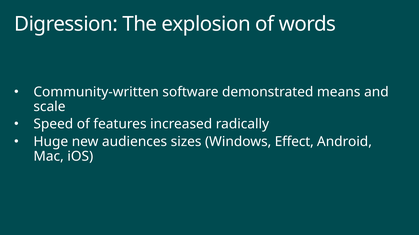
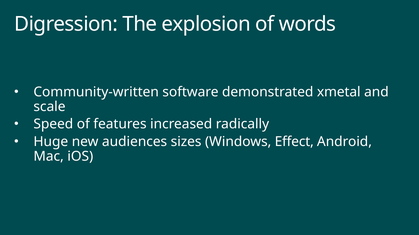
means: means -> xmetal (339, 92)
